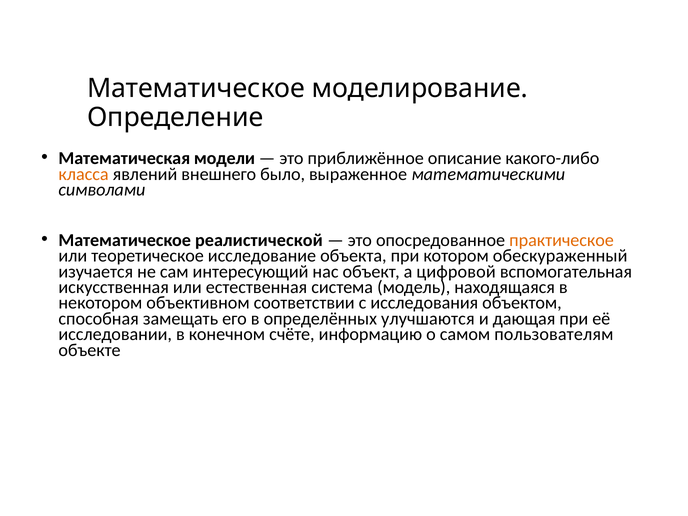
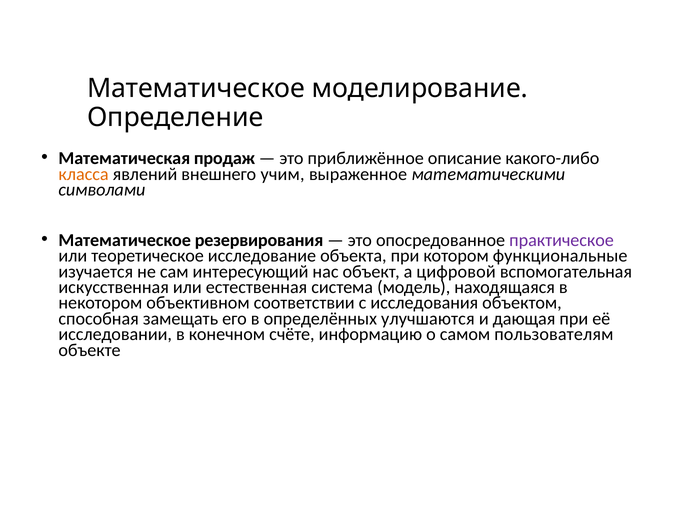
модели: модели -> продаж (224, 158)
было: было -> учим (283, 174)
реалистической: реалистической -> резервирования (259, 240)
практическое colour: orange -> purple (562, 240)
обескураженный: обескураженный -> функциональные (560, 256)
